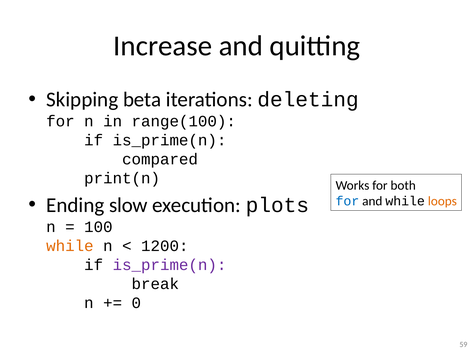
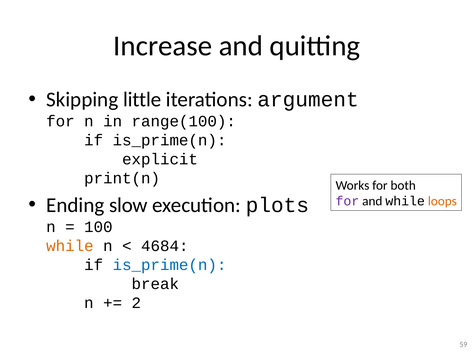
beta: beta -> little (142, 99)
deleting: deleting -> argument (308, 99)
compared: compared -> explicit (160, 159)
for colour: blue -> purple (347, 201)
1200: 1200 -> 4684 (165, 246)
is_prime(n colour: purple -> blue (170, 264)
0: 0 -> 2 (136, 302)
